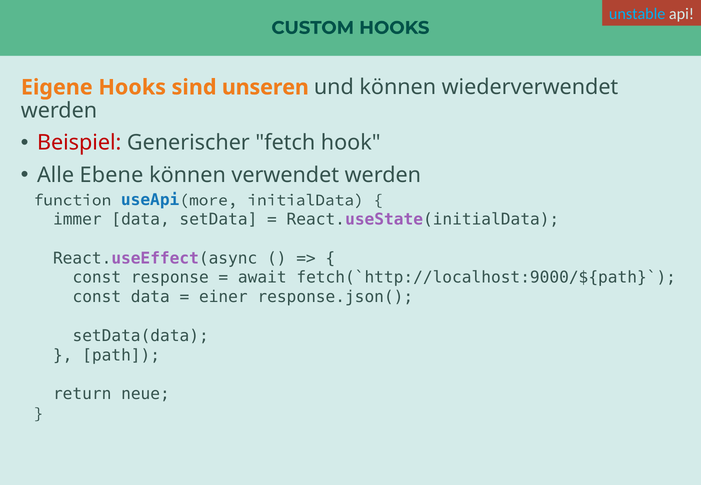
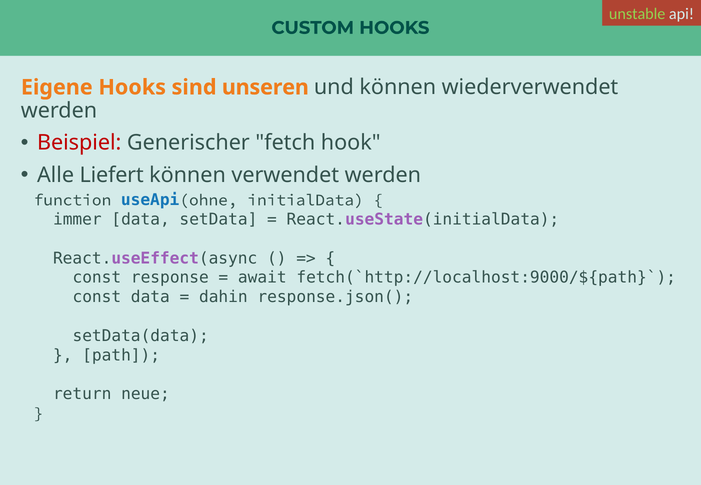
unstable colour: light blue -> light green (637, 14)
Ebene: Ebene -> Liefert (112, 175)
more: more -> ohne (208, 200)
einer: einer -> dahin (223, 297)
